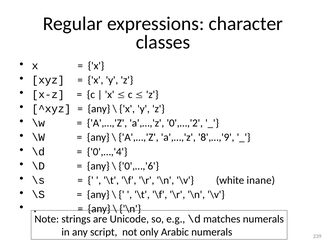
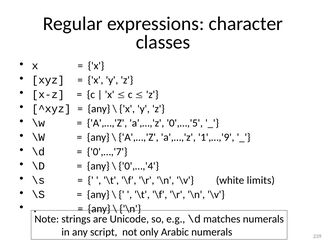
0',…,'2: 0',…,'2 -> 0',…,'5 (185, 123)
8',…,'9: 8',…,'9 -> 1',…,'9 (216, 138)
0',…,'4: 0',…,'4 -> 0',…,'7 (107, 152)
0',…,'6: 0',…,'6 -> 0',…,'4 (139, 166)
inane: inane -> limits (261, 181)
